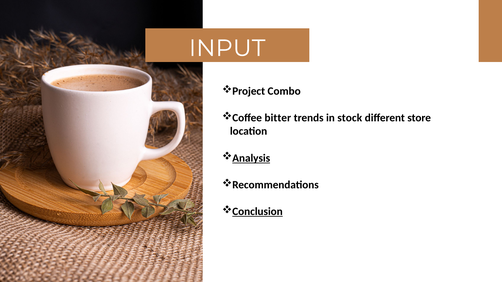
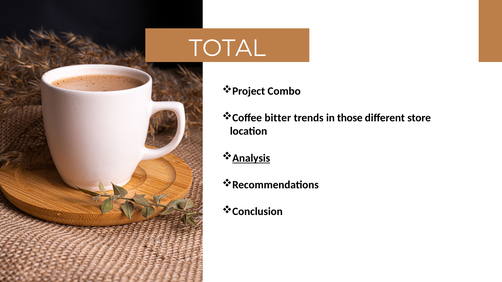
INPUT: INPUT -> TOTAL (227, 48)
stock: stock -> those (350, 118)
Conclusion underline: present -> none (258, 212)
